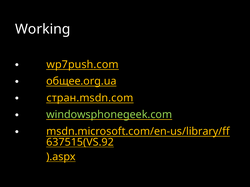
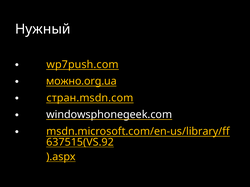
Working: Working -> Нужный (43, 29)
общее.org.ua: общее.org.ua -> можно.org.ua (81, 81)
windowsphonegeek.com colour: light green -> white (109, 115)
